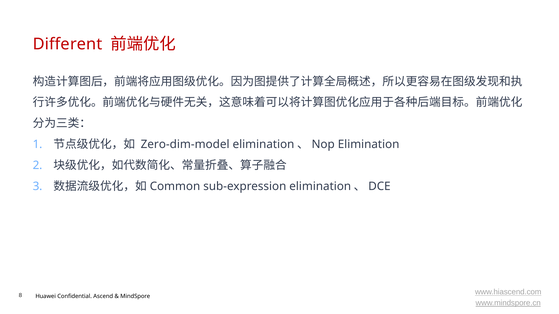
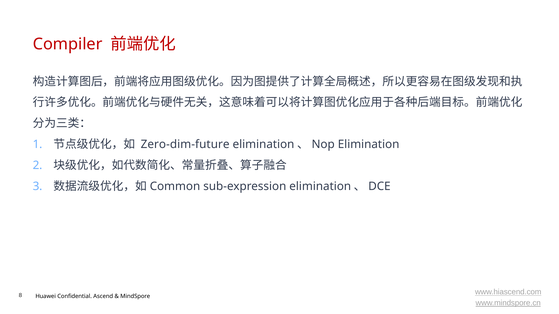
Different: Different -> Compiler (68, 44)
Zero-dim-model: Zero-dim-model -> Zero-dim-future (185, 144)
